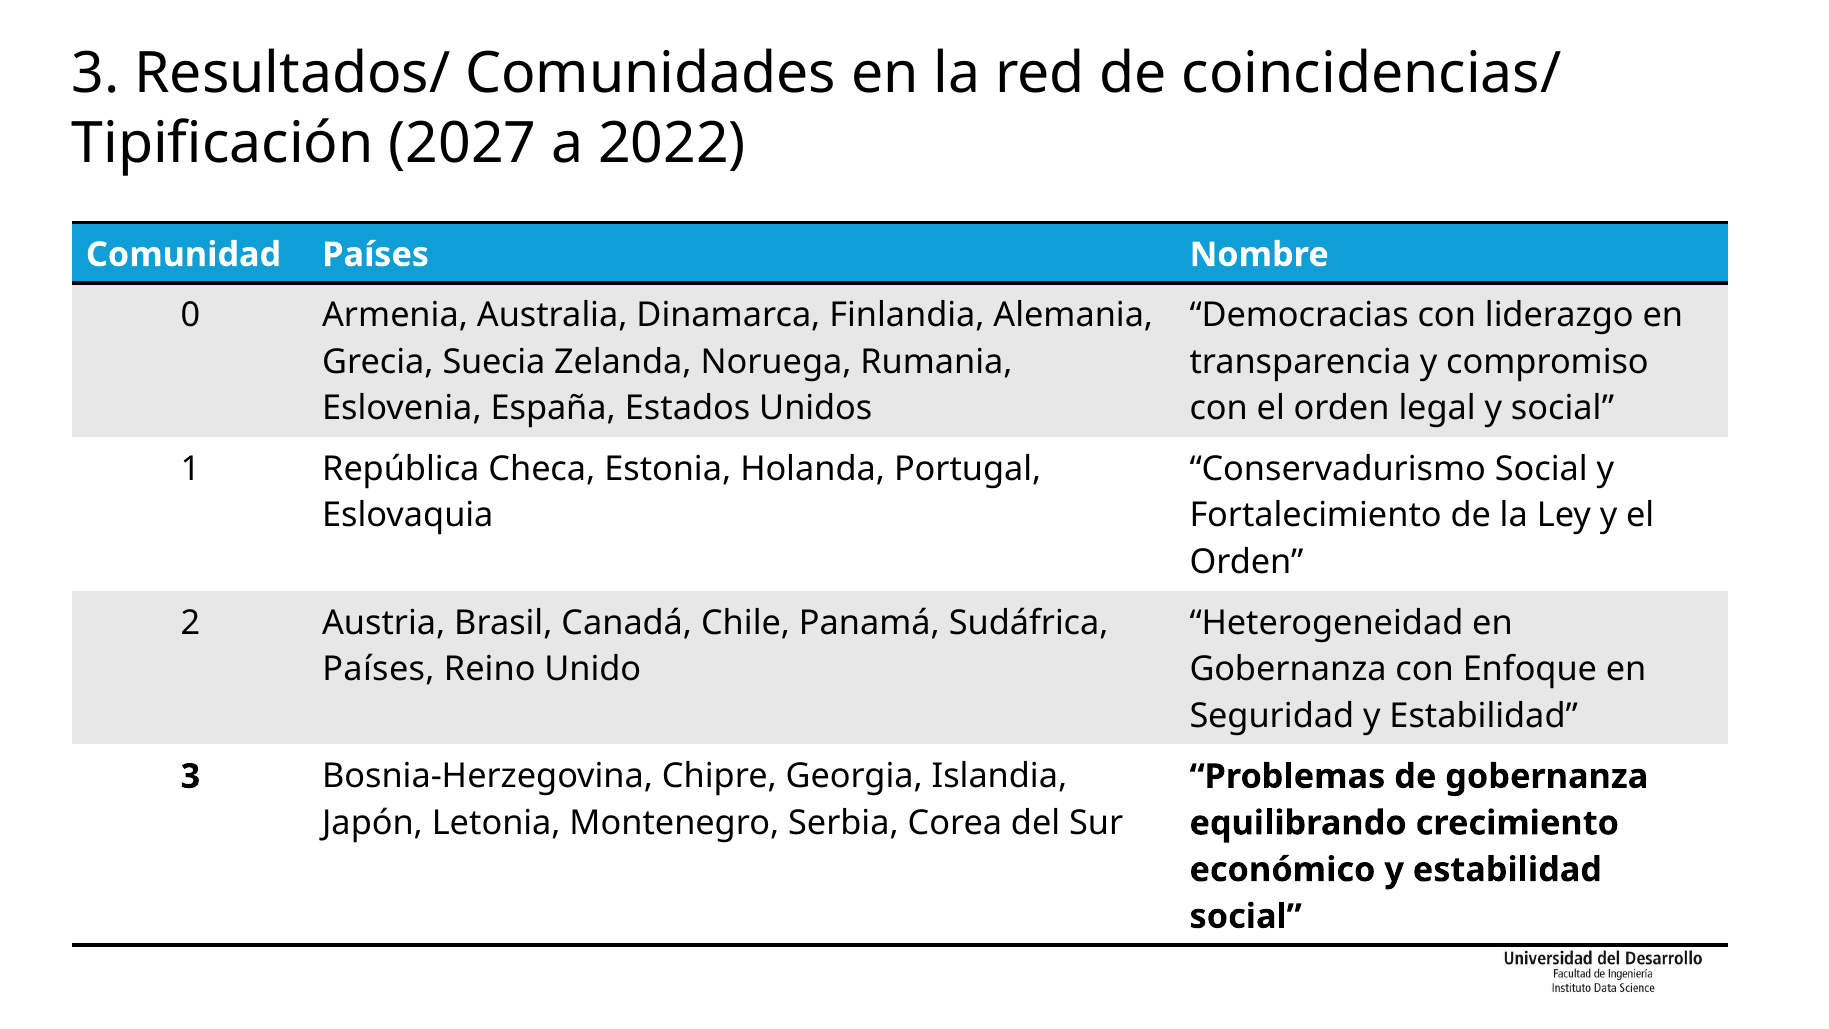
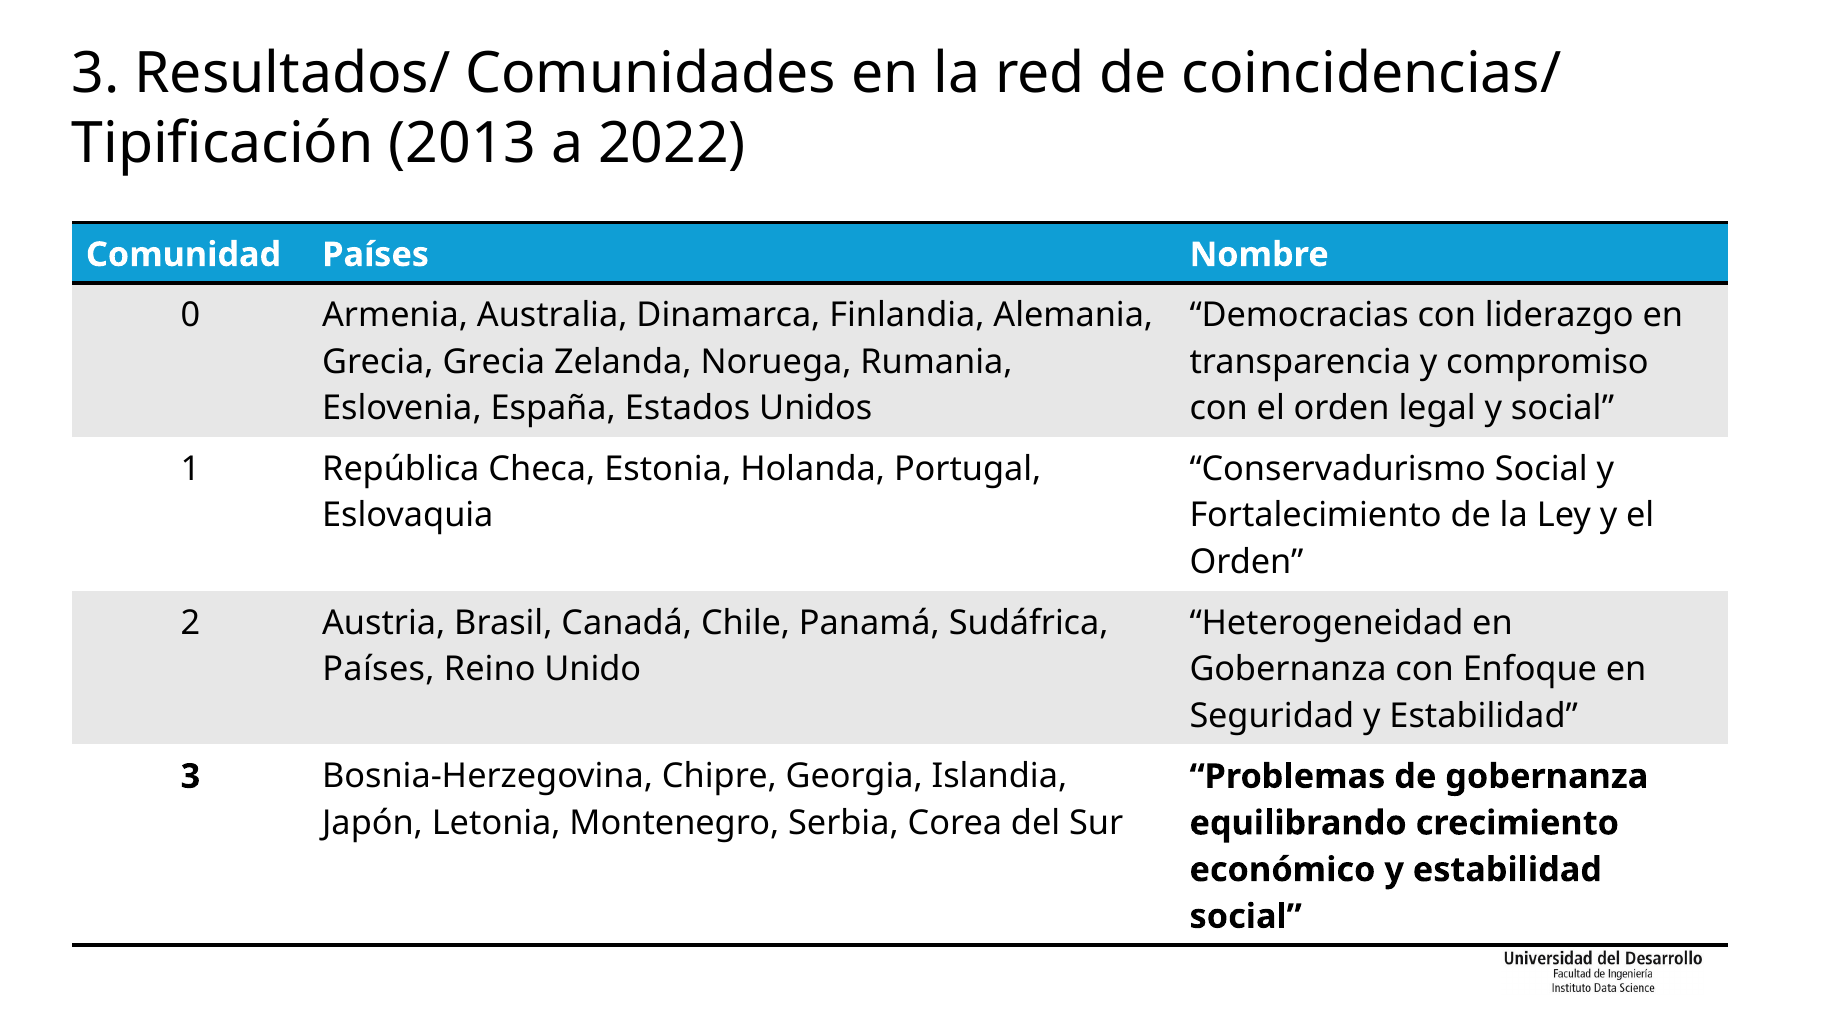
2027: 2027 -> 2013 (462, 144)
Grecia Suecia: Suecia -> Grecia (494, 362)
